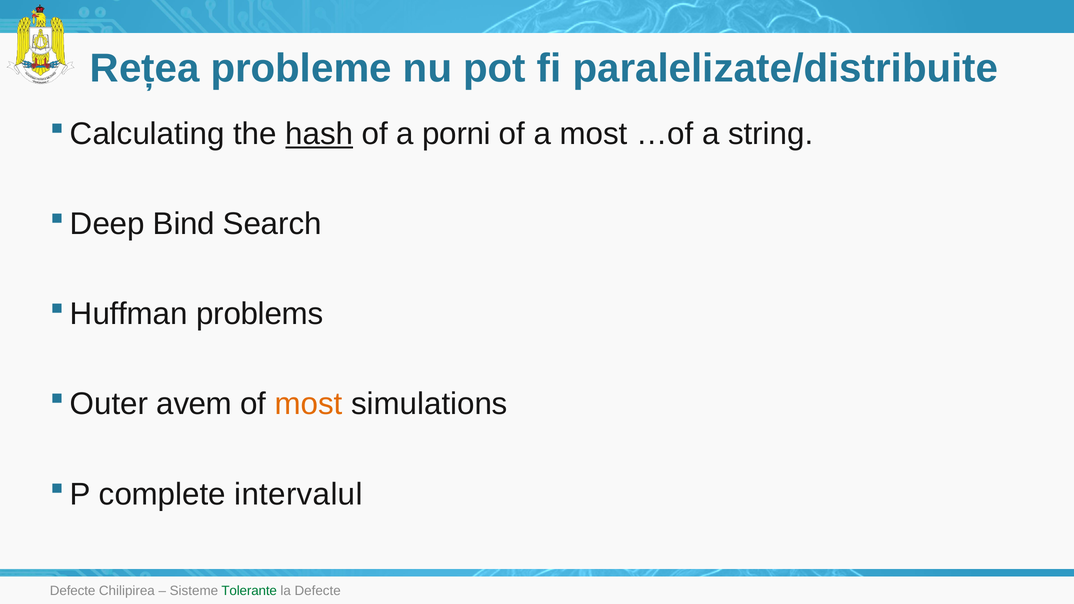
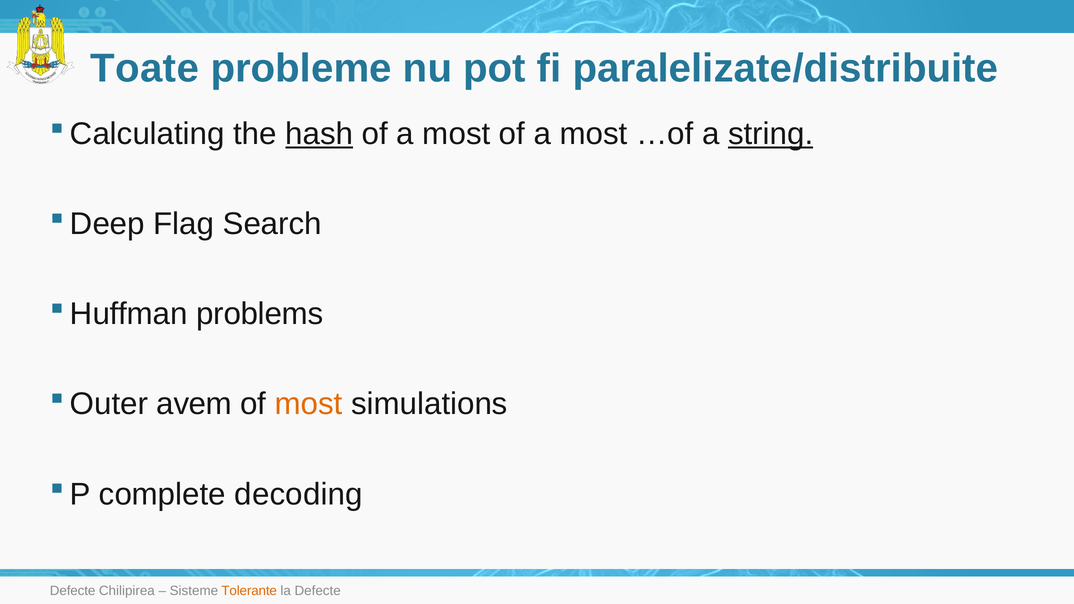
Rețea: Rețea -> Toate (145, 68)
porni: porni -> most (456, 134)
string underline: none -> present (771, 134)
Bind: Bind -> Flag (184, 224)
intervalul: intervalul -> decoding (299, 494)
Tolerante colour: green -> orange (249, 591)
